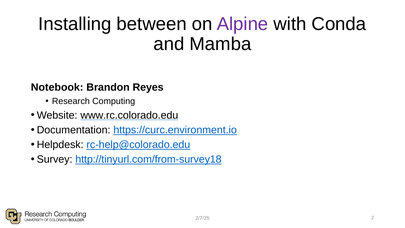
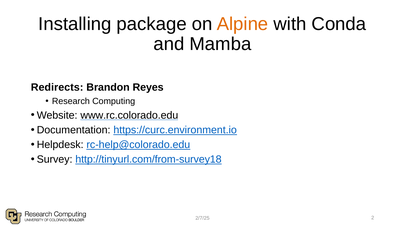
between: between -> package (152, 24)
Alpine colour: purple -> orange (243, 24)
Notebook: Notebook -> Redirects (57, 87)
